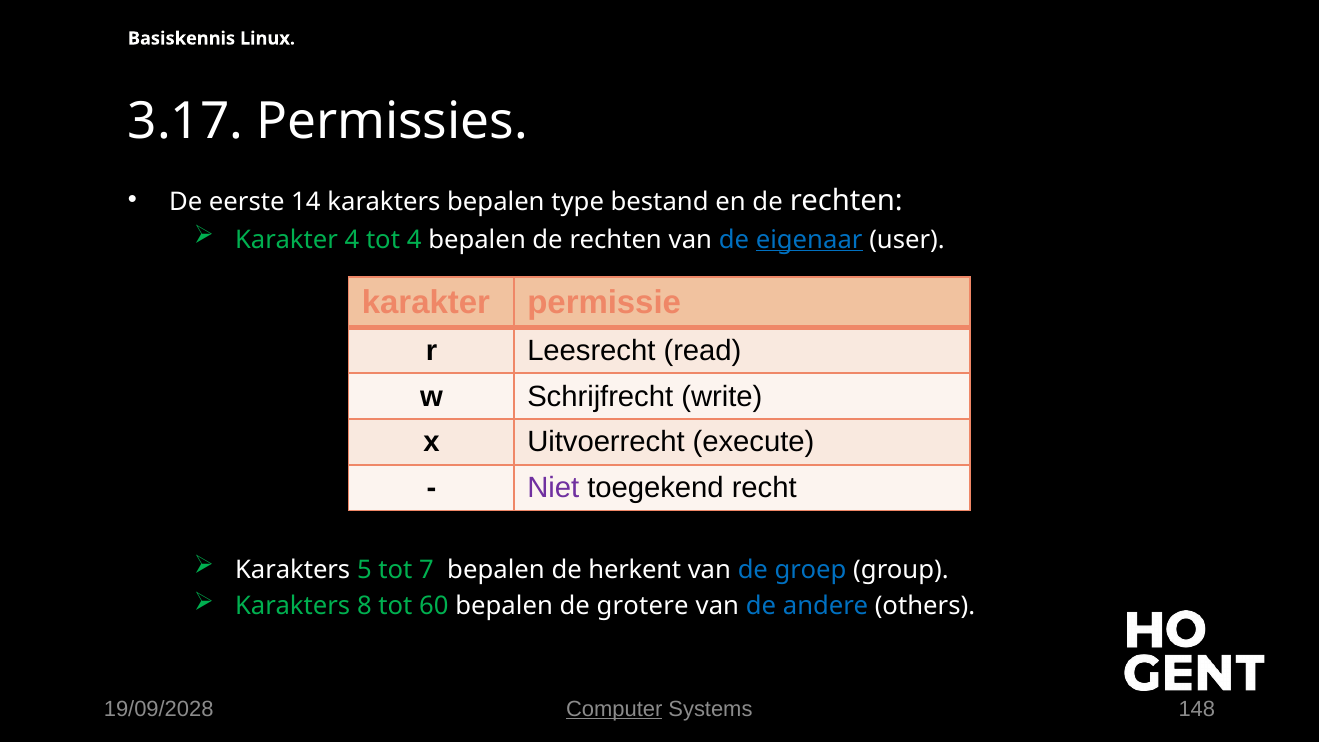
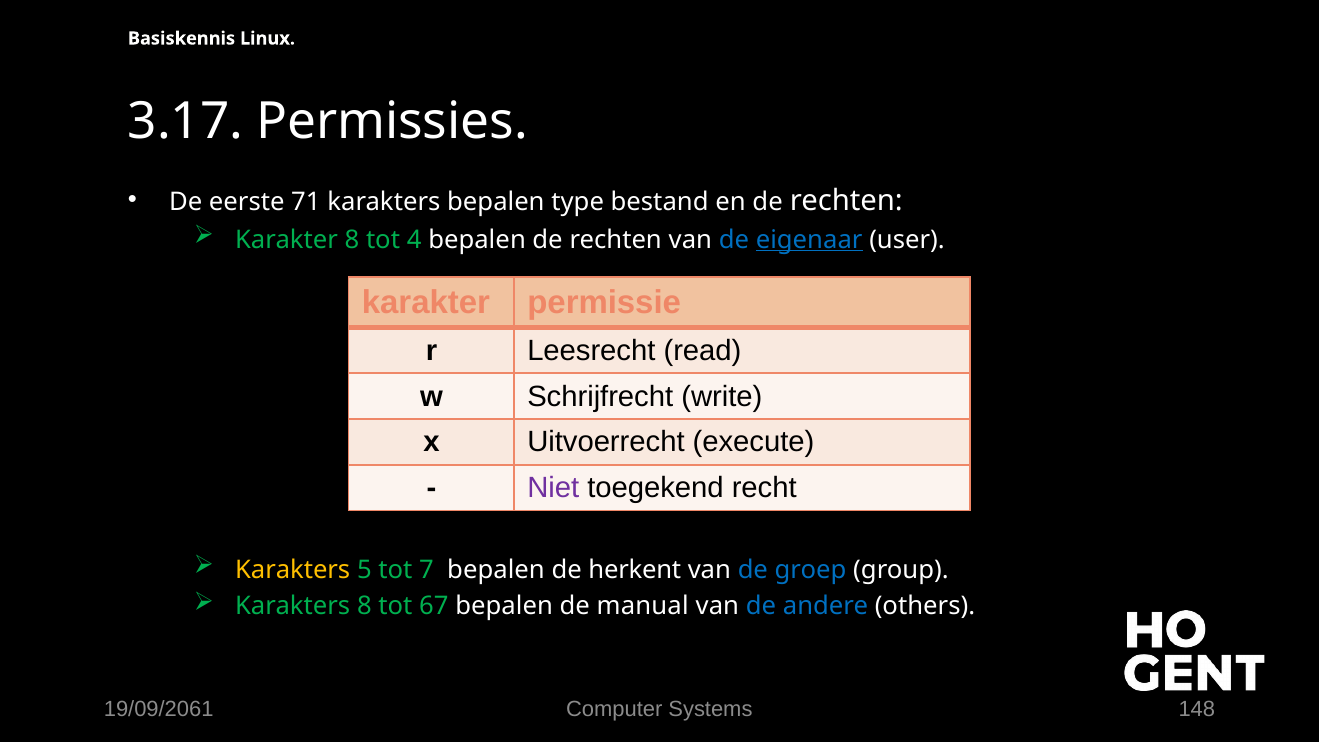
14: 14 -> 71 (306, 202)
Karakter 4: 4 -> 8 (352, 240)
Karakters colour: white -> yellow (293, 570)
60: 60 -> 67 (434, 606)
grotere: grotere -> manual (643, 606)
19/09/2028: 19/09/2028 -> 19/09/2061 (159, 709)
Computer underline: present -> none (614, 709)
